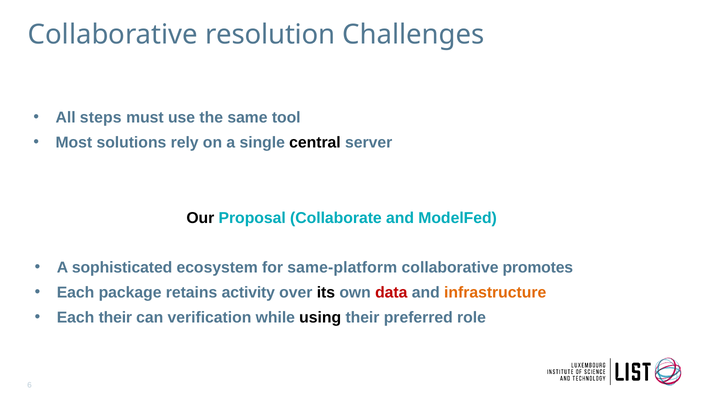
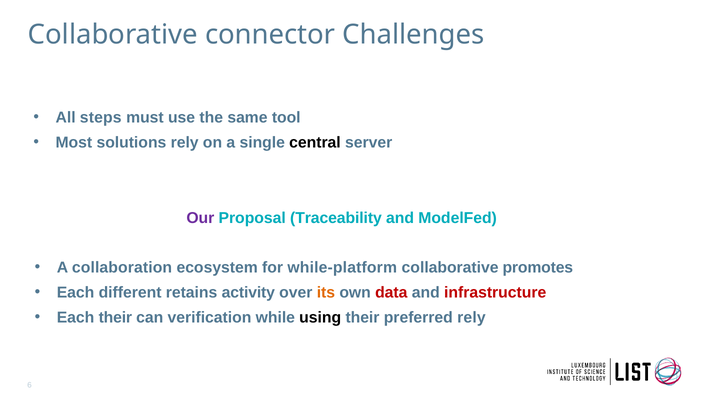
resolution: resolution -> connector (270, 35)
Our colour: black -> purple (200, 218)
Collaborate: Collaborate -> Traceability (336, 218)
sophisticated: sophisticated -> collaboration (122, 268)
same-platform: same-platform -> while-platform (342, 268)
package: package -> different (130, 292)
its colour: black -> orange (326, 292)
infrastructure colour: orange -> red (495, 292)
preferred role: role -> rely (471, 317)
